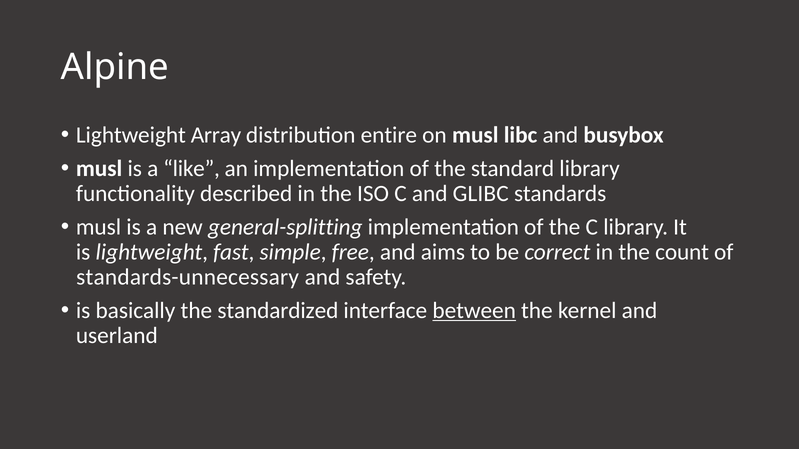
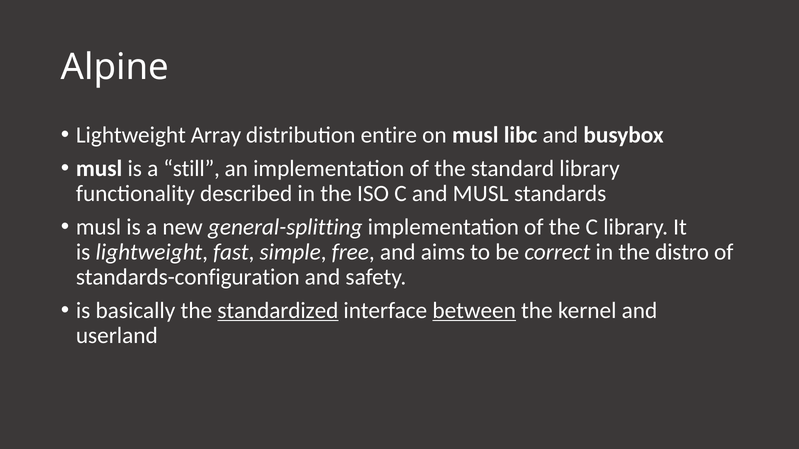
like: like -> still (192, 168)
and GLIBC: GLIBC -> MUSL (481, 194)
count: count -> distro (682, 252)
standards-unnecessary: standards-unnecessary -> standards-configuration (188, 277)
standardized underline: none -> present (278, 311)
